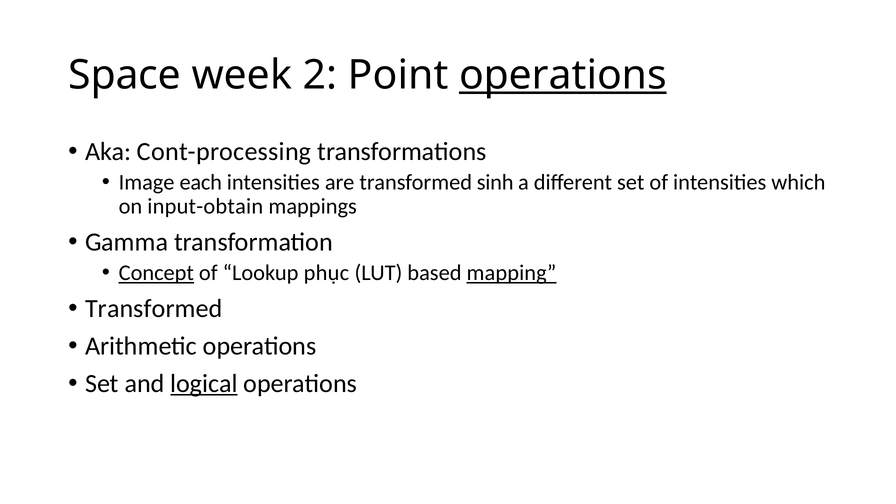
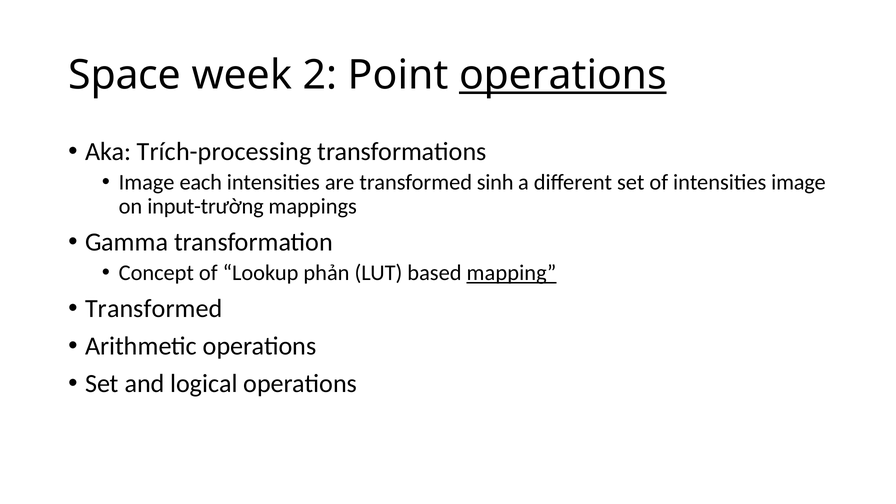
Cont-processing: Cont-processing -> Trích-processing (224, 151)
intensities which: which -> image (798, 182)
input-obtain: input-obtain -> input-trường (205, 207)
Concept underline: present -> none (156, 273)
phục: phục -> phản (326, 273)
logical underline: present -> none (204, 384)
